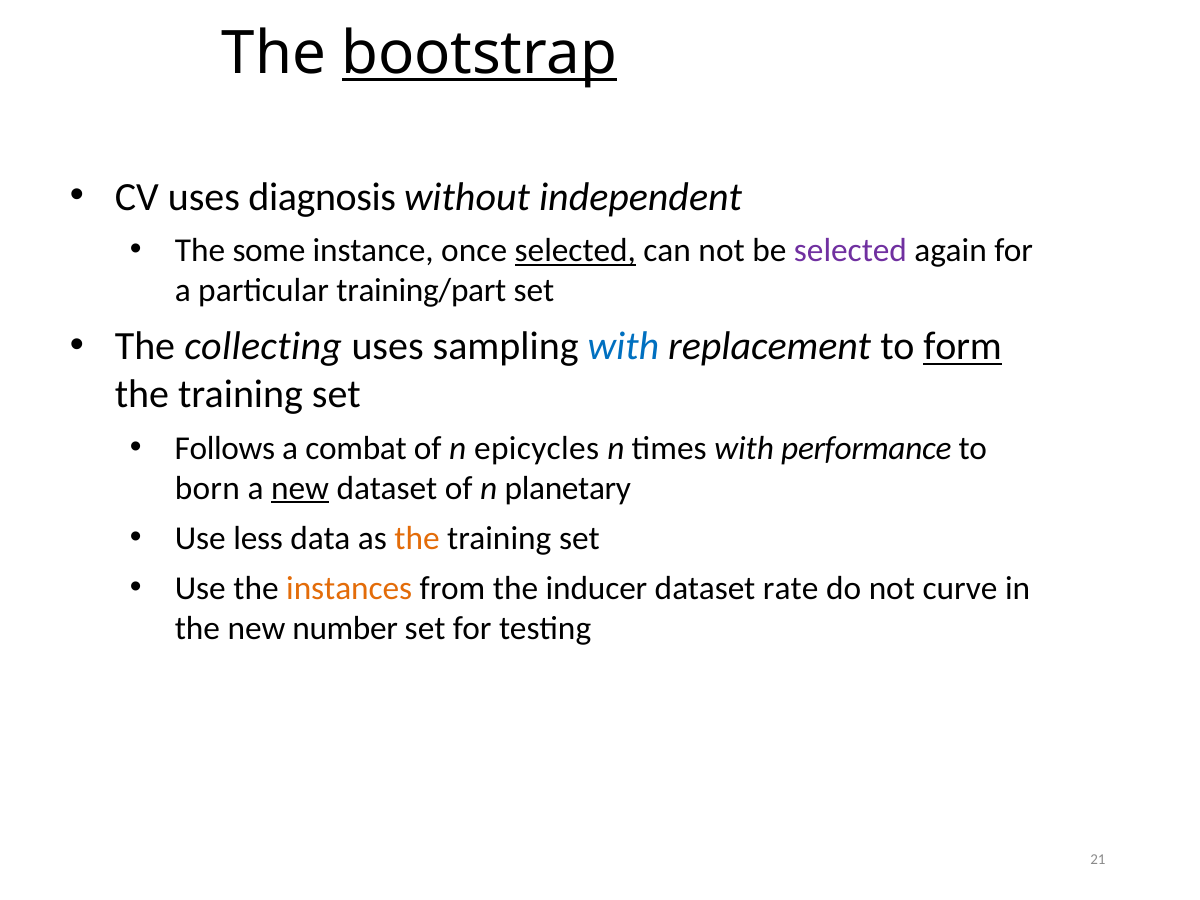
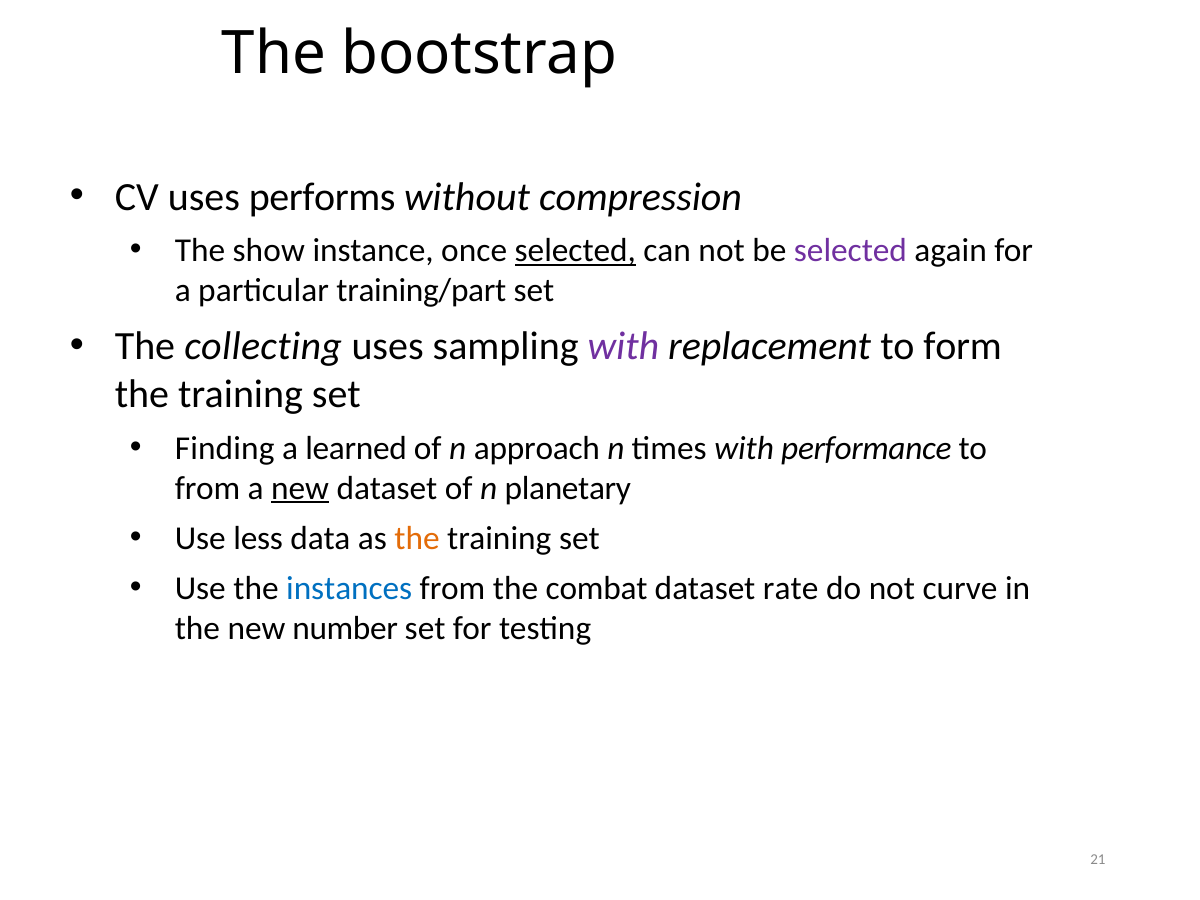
bootstrap underline: present -> none (479, 54)
diagnosis: diagnosis -> performs (322, 197)
independent: independent -> compression (641, 197)
some: some -> show (269, 250)
with colour: blue -> purple (623, 347)
form underline: present -> none (963, 347)
Follows: Follows -> Finding (225, 448)
combat: combat -> learned (356, 448)
epicycles: epicycles -> approach (537, 448)
born: born -> from (208, 488)
instances colour: orange -> blue (349, 588)
inducer: inducer -> combat (597, 588)
